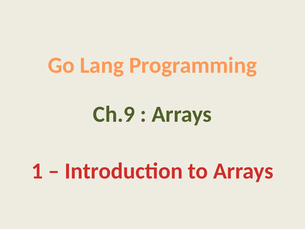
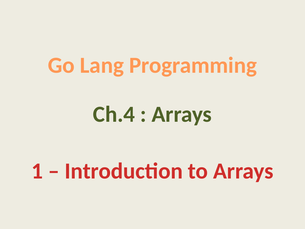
Ch.9: Ch.9 -> Ch.4 (114, 114)
